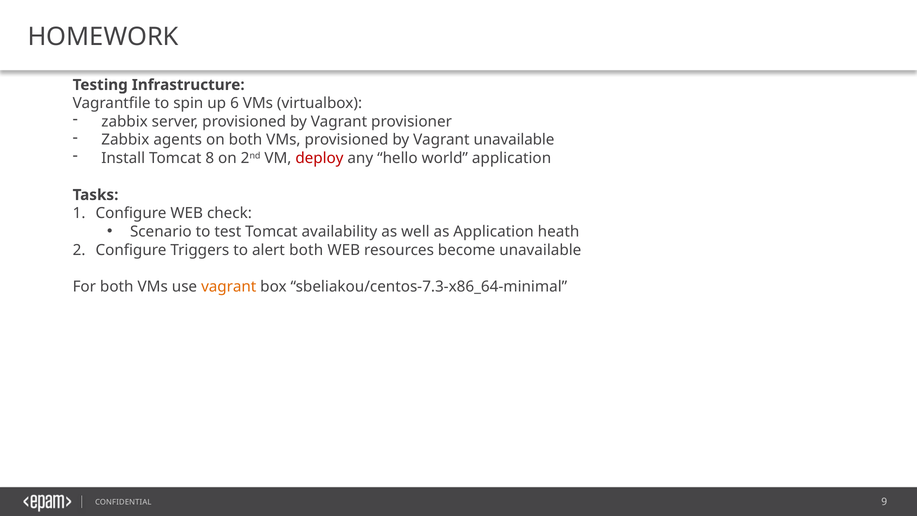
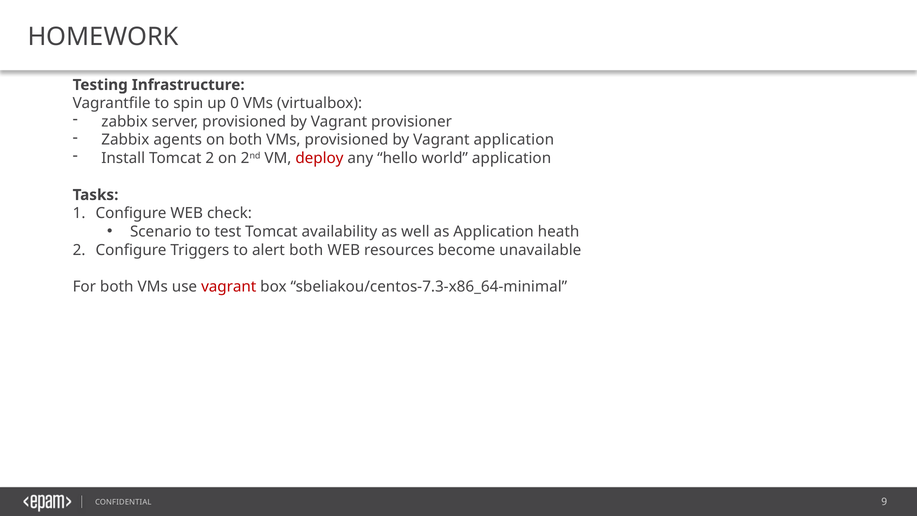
6: 6 -> 0 (235, 103)
Vagrant unavailable: unavailable -> application (514, 140)
Tomcat 8: 8 -> 2 (210, 158)
vagrant colour: orange -> red (229, 287)
